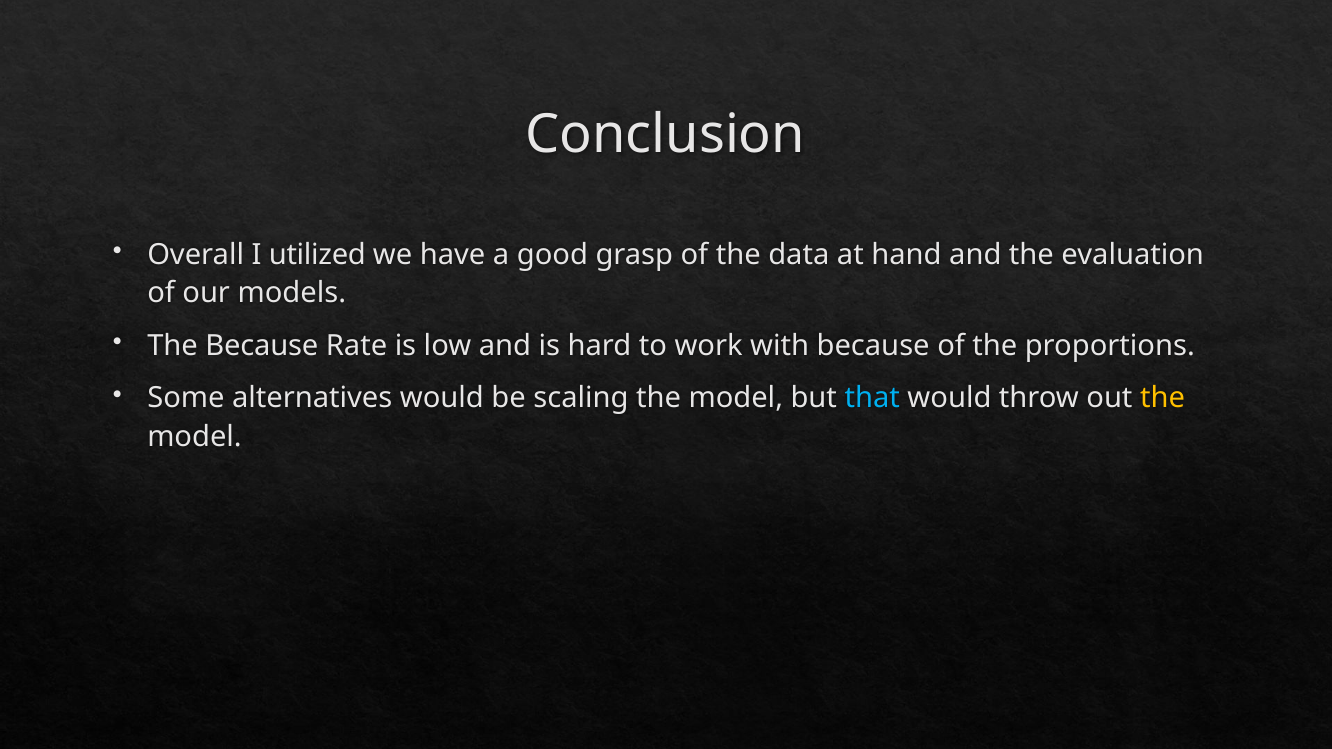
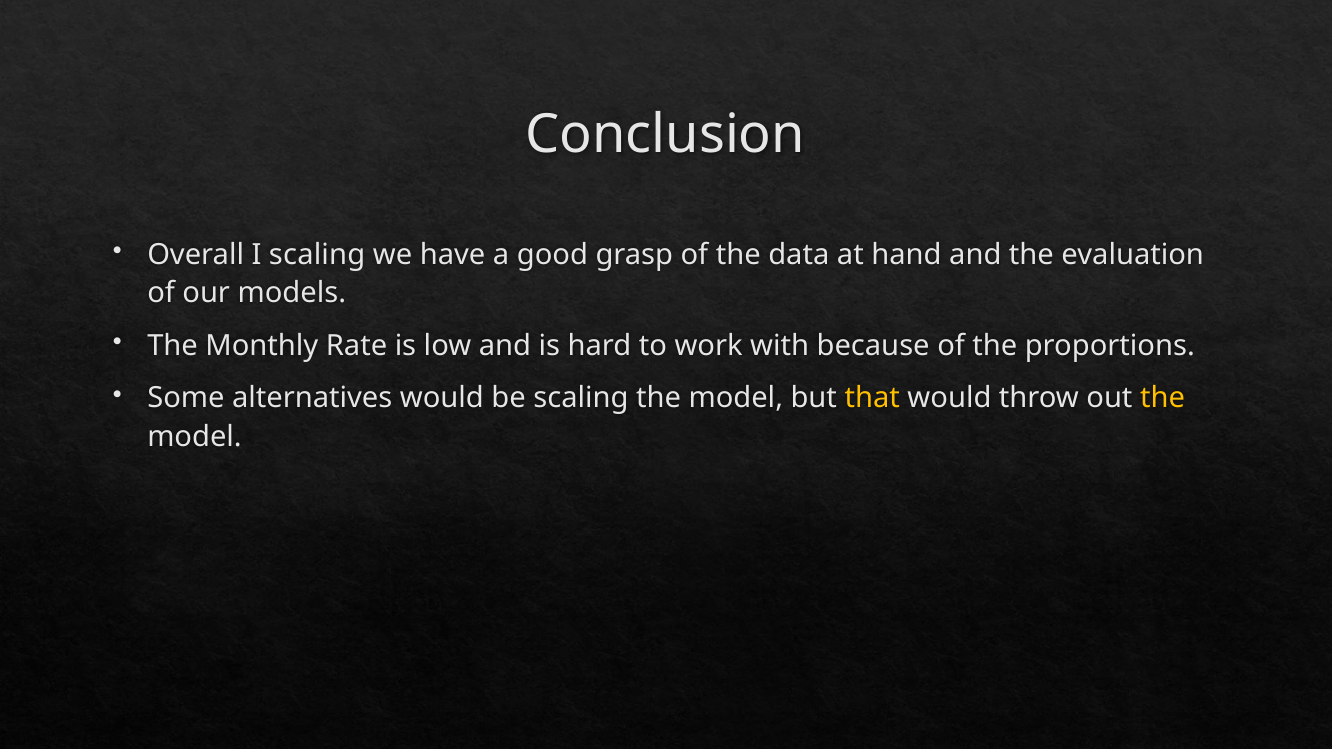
I utilized: utilized -> scaling (317, 255)
The Because: Because -> Monthly (262, 346)
that colour: light blue -> yellow (872, 398)
